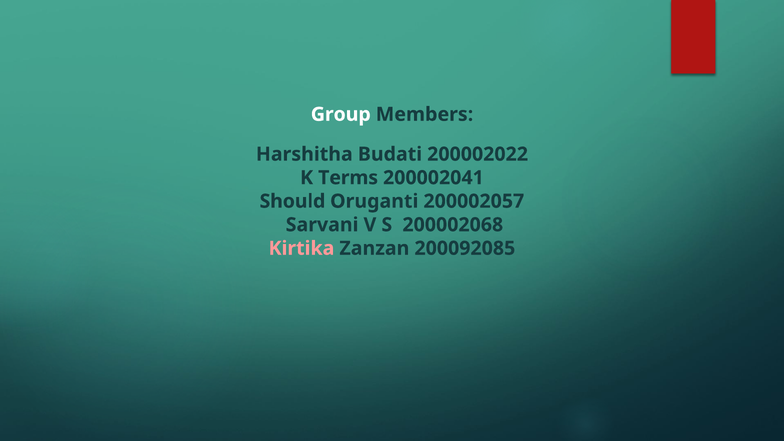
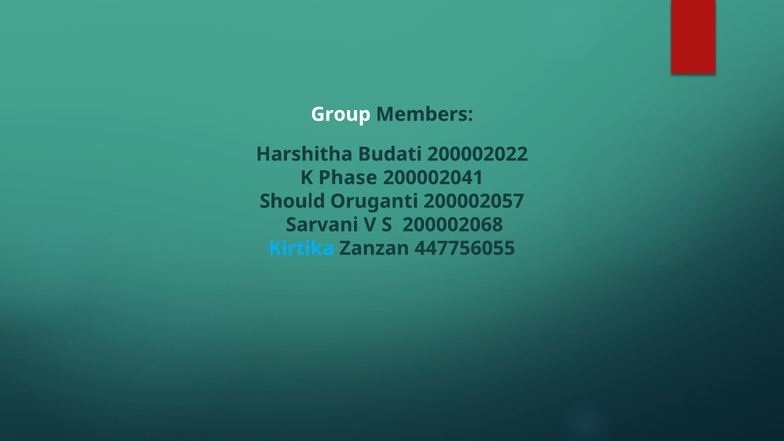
Terms: Terms -> Phase (348, 178)
Kirtika colour: pink -> light blue (301, 248)
200092085: 200092085 -> 447756055 (465, 248)
